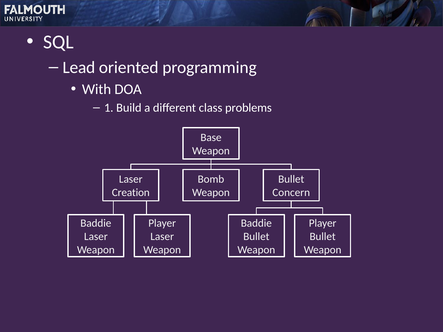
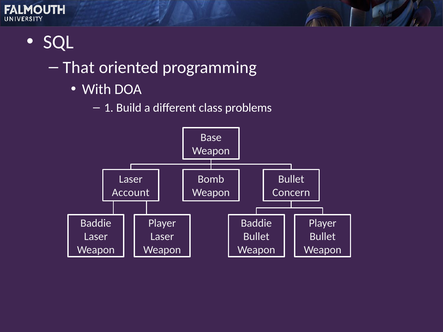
Lead: Lead -> That (79, 67)
Creation: Creation -> Account (131, 193)
